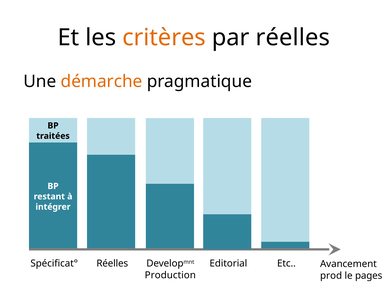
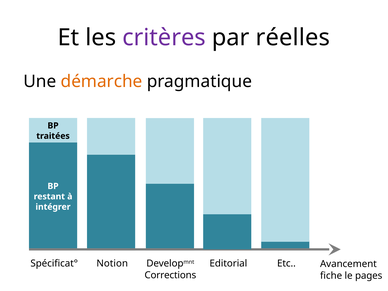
critères colour: orange -> purple (164, 38)
Spécificat° Réelles: Réelles -> Notion (112, 264)
Production: Production -> Corrections (170, 275)
prod: prod -> fiche (331, 276)
